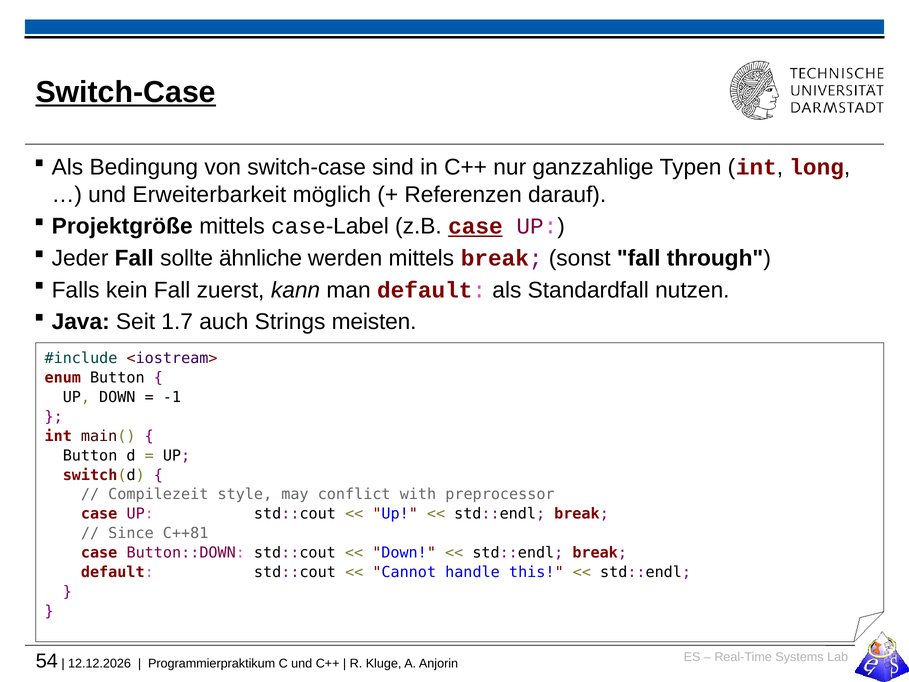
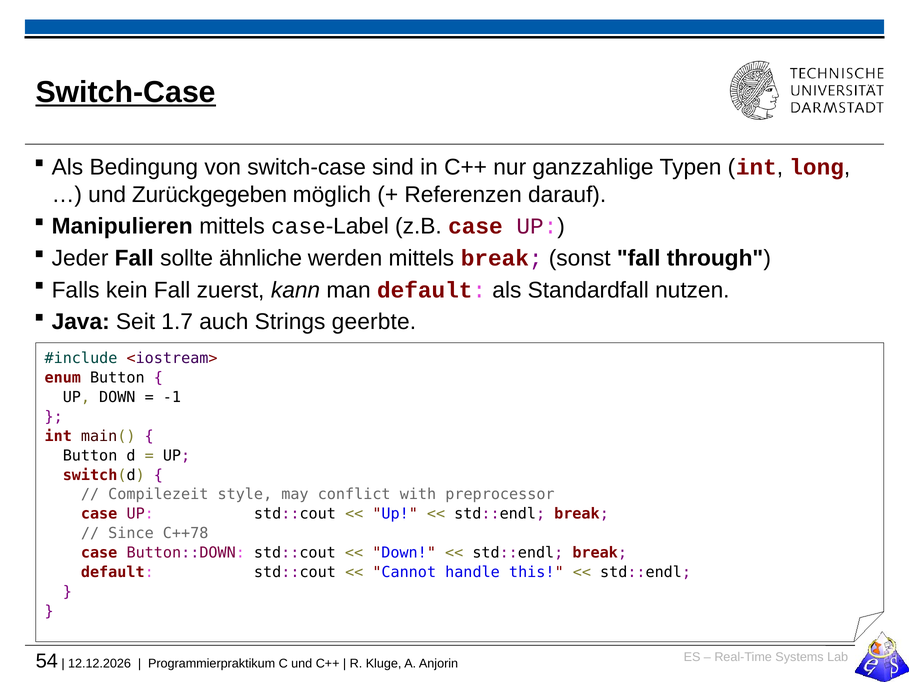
Erweiterbarkeit: Erweiterbarkeit -> Zurückgegeben (210, 195)
Projektgröße: Projektgröße -> Manipulieren (122, 226)
case underline: present -> none (475, 226)
meisten: meisten -> geerbte (374, 322)
C++81: C++81 -> C++78 (186, 533)
